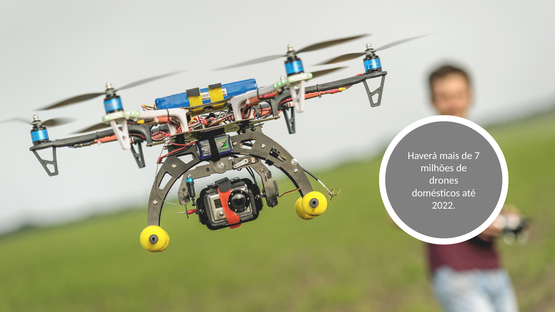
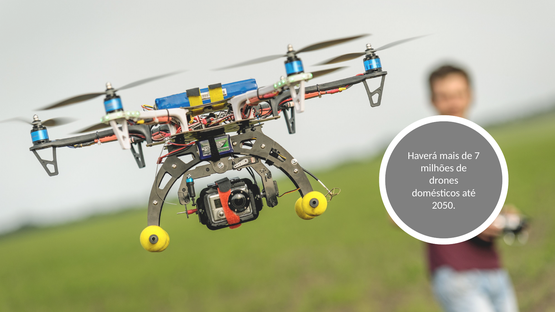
2022: 2022 -> 2050 (444, 206)
